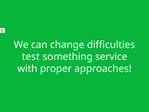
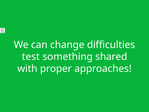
service: service -> shared (111, 57)
